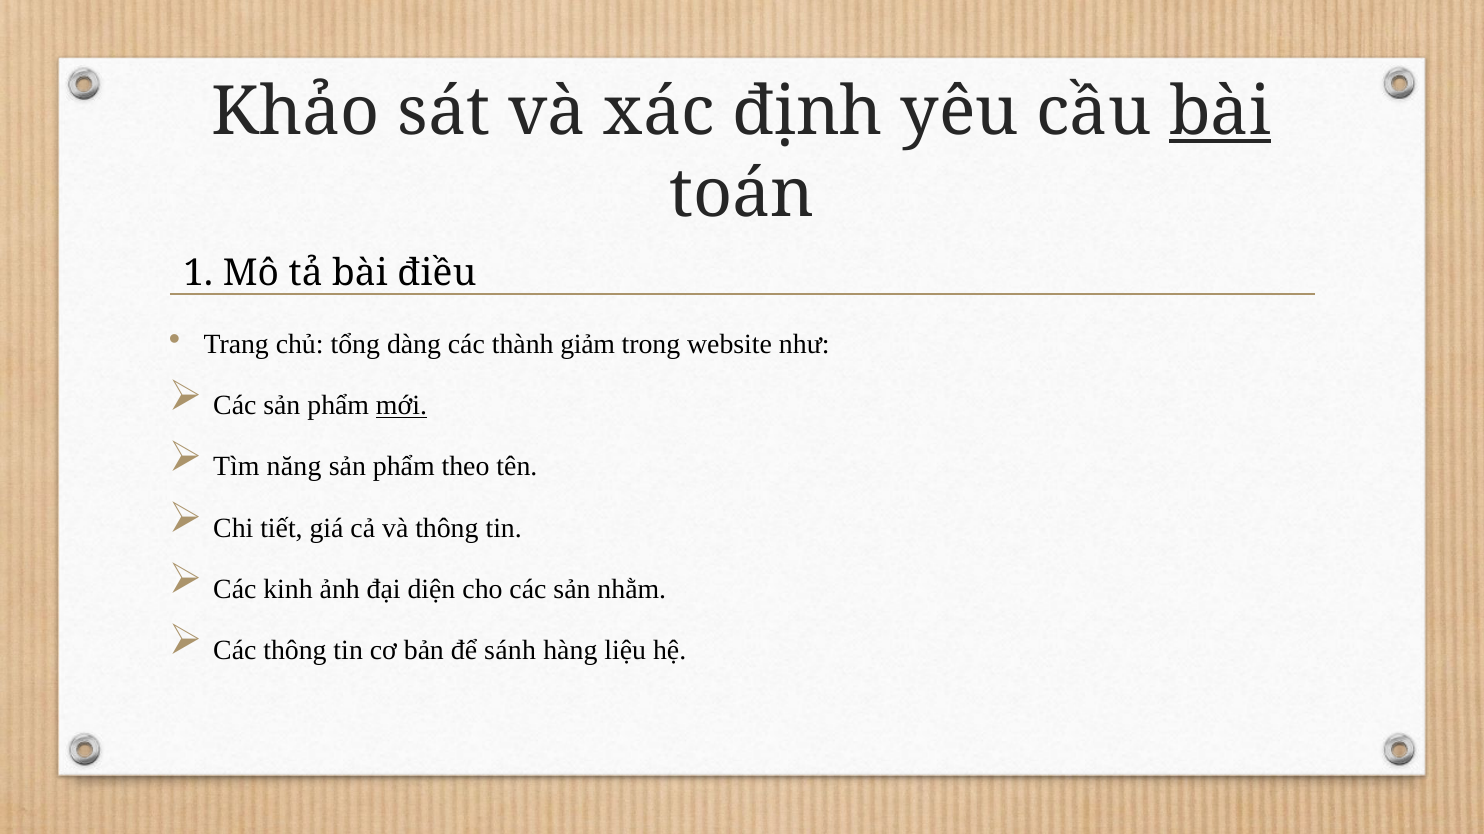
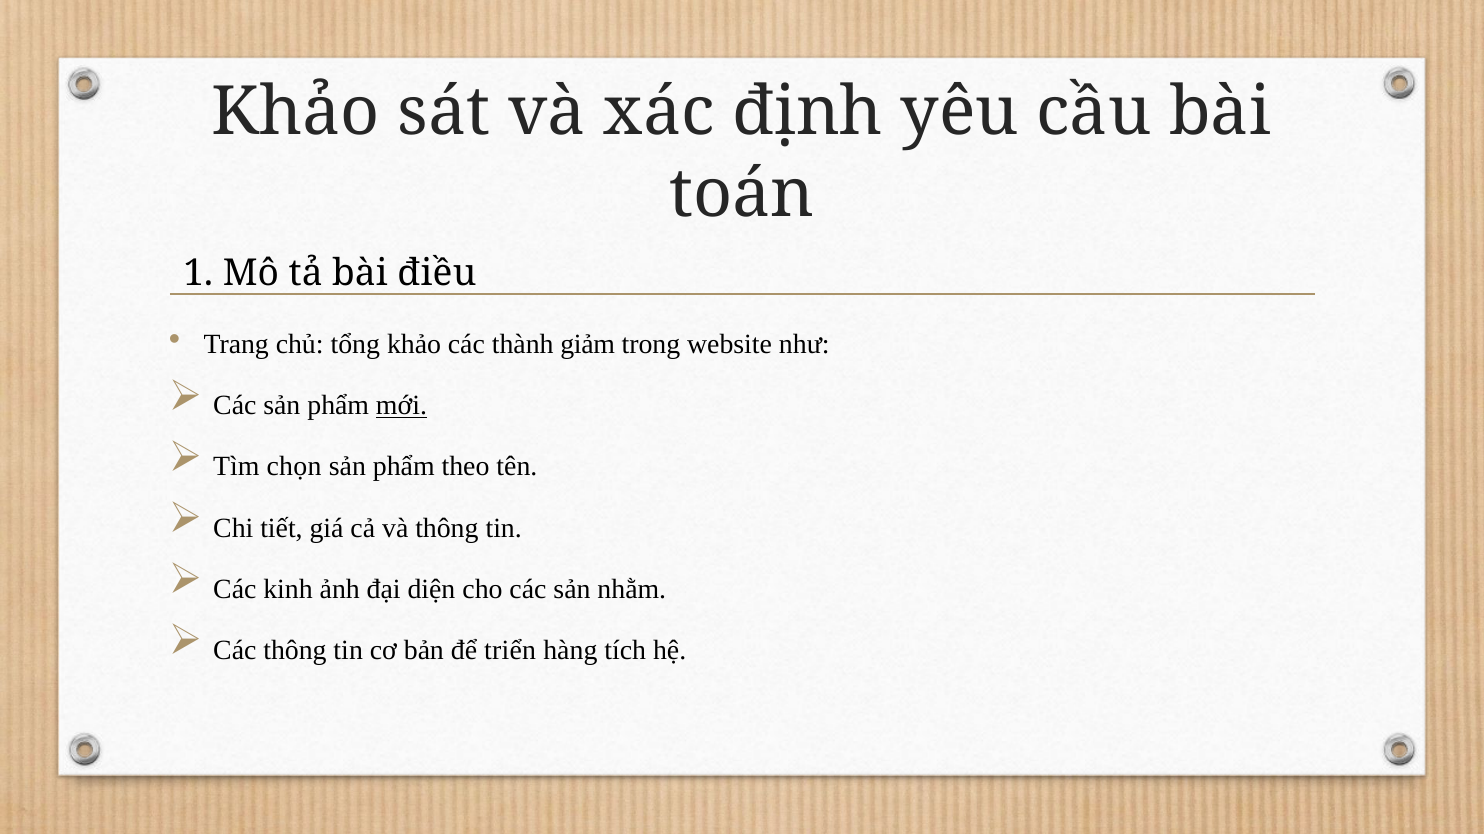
bài underline: present -> none (1220, 112)
tổng dàng: dàng -> khảo (414, 345)
năng: năng -> chọn (294, 467)
sánh: sánh -> triển (510, 651)
liệu: liệu -> tích (625, 651)
